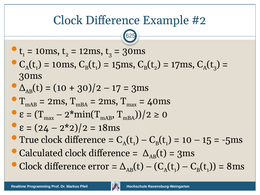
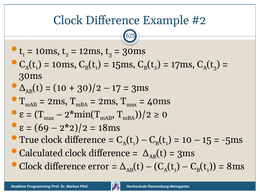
24: 24 -> 69 (42, 128)
